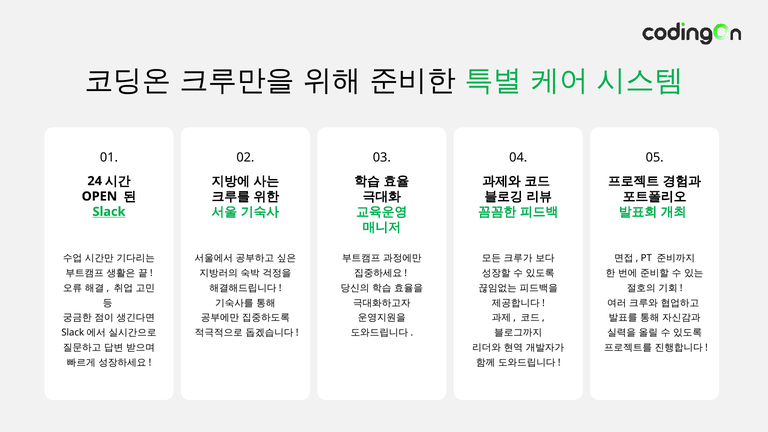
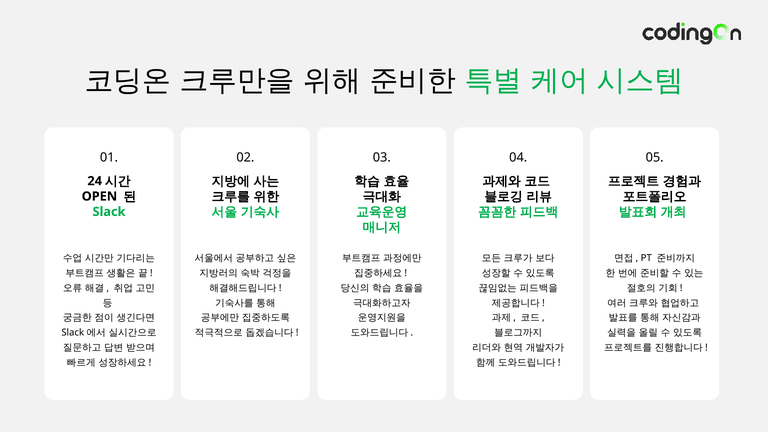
Slack underline: present -> none (109, 212)
